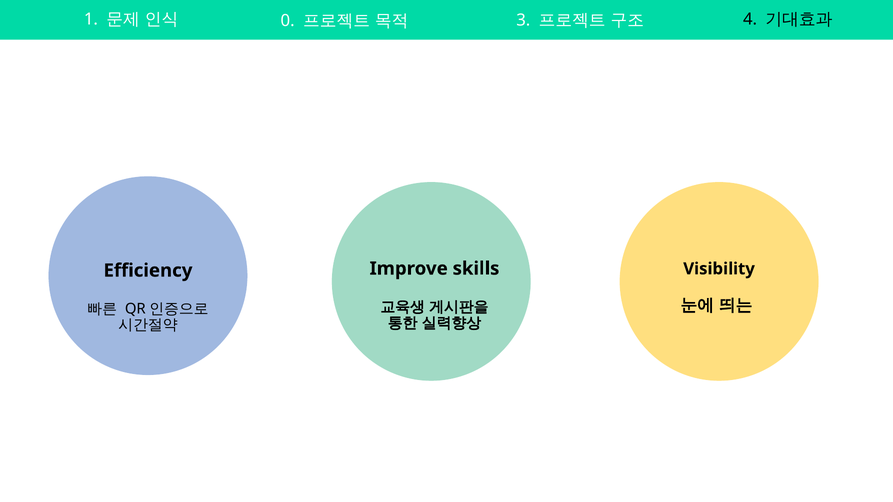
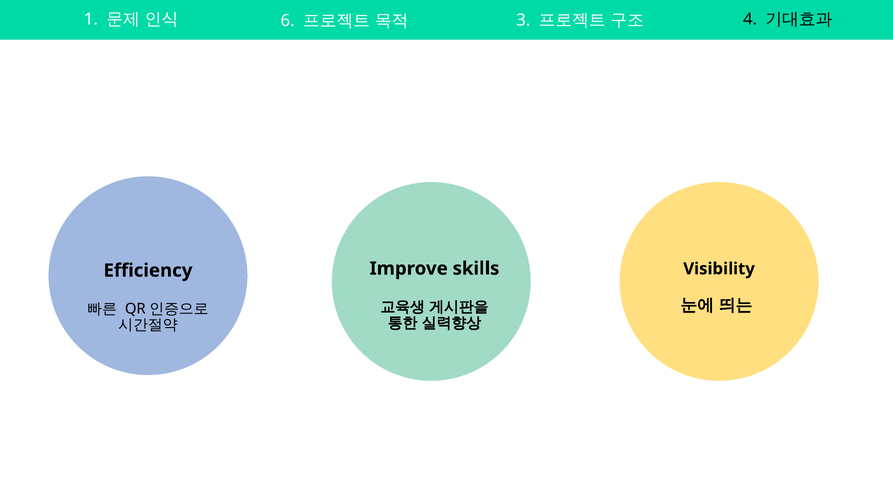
0: 0 -> 6 (288, 21)
